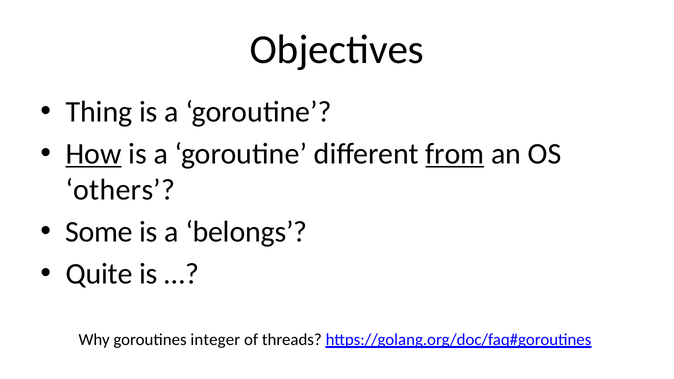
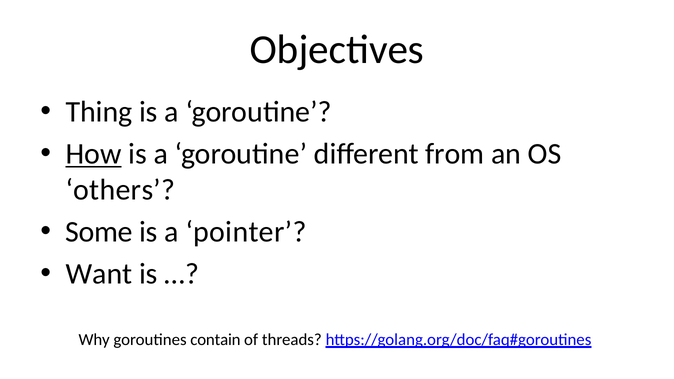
from underline: present -> none (455, 154)
belongs: belongs -> pointer (246, 232)
Quite: Quite -> Want (99, 274)
integer: integer -> contain (215, 340)
